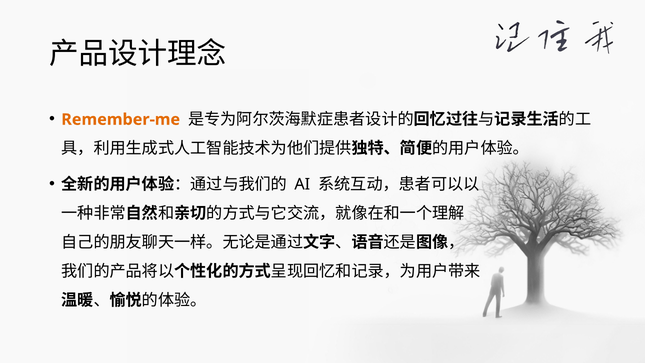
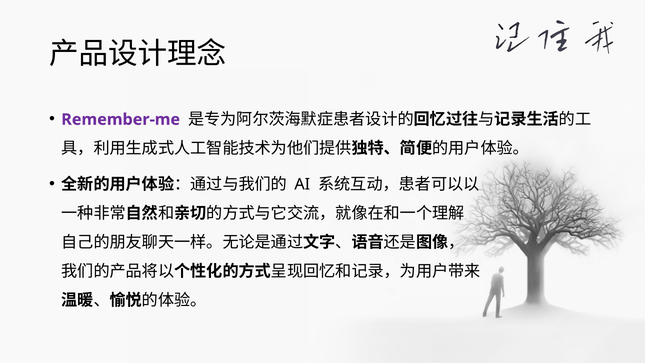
Remember-me colour: orange -> purple (121, 119)
